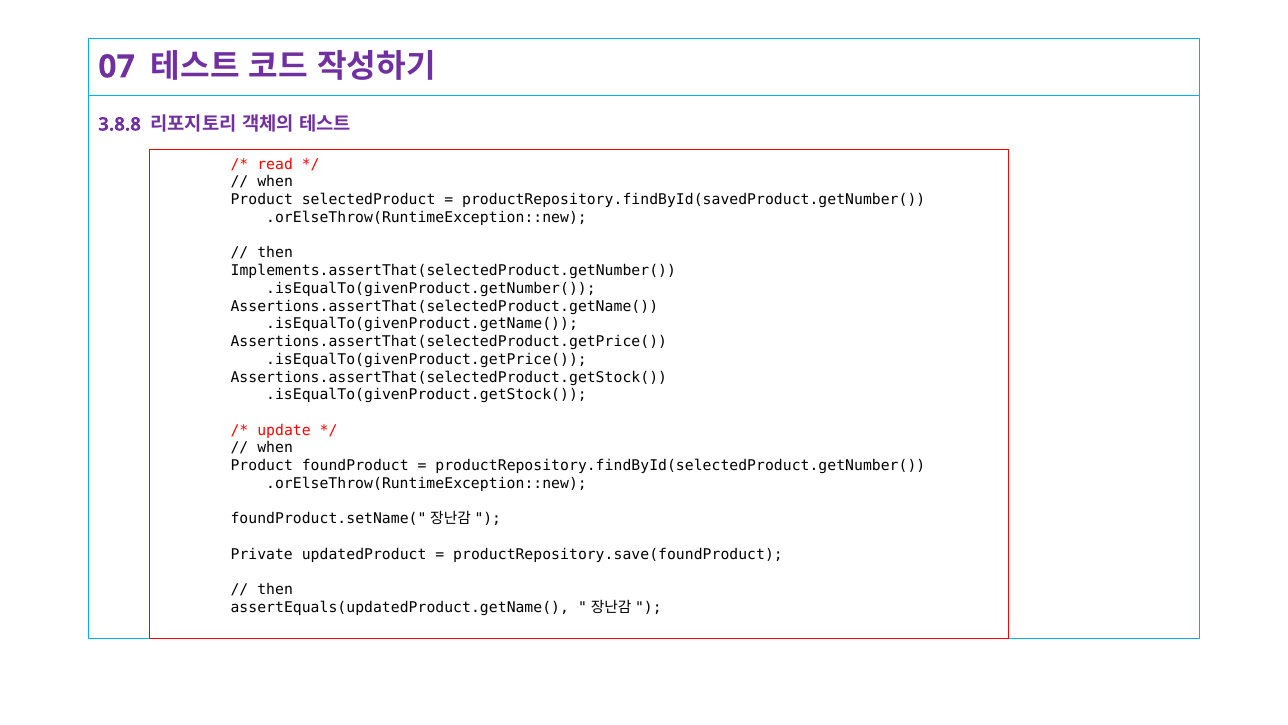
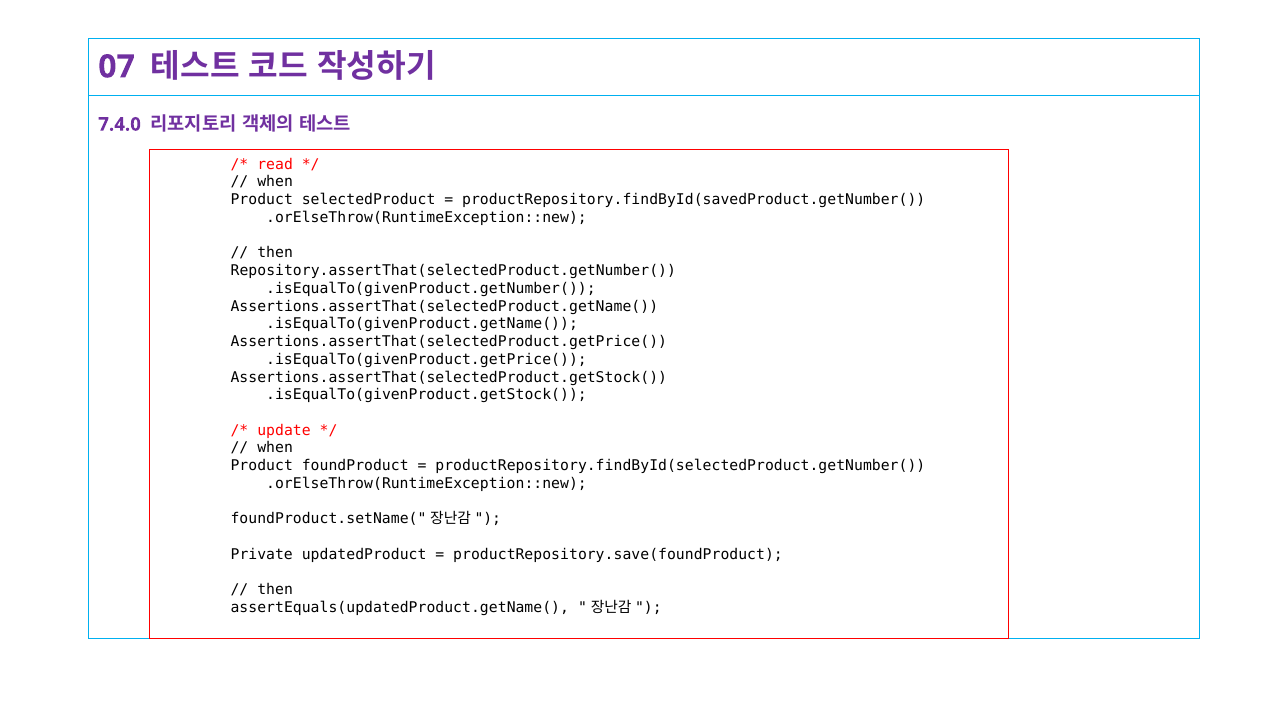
3.8.8: 3.8.8 -> 7.4.0 (120, 124)
Implements.assertThat(selectedProduct.getNumber(: Implements.assertThat(selectedProduct.getNumber( -> Repository.assertThat(selectedProduct.getNumber( (453, 271)
